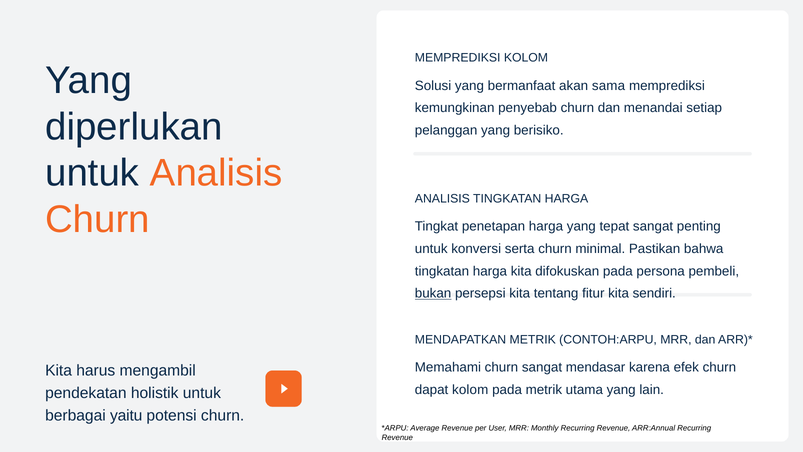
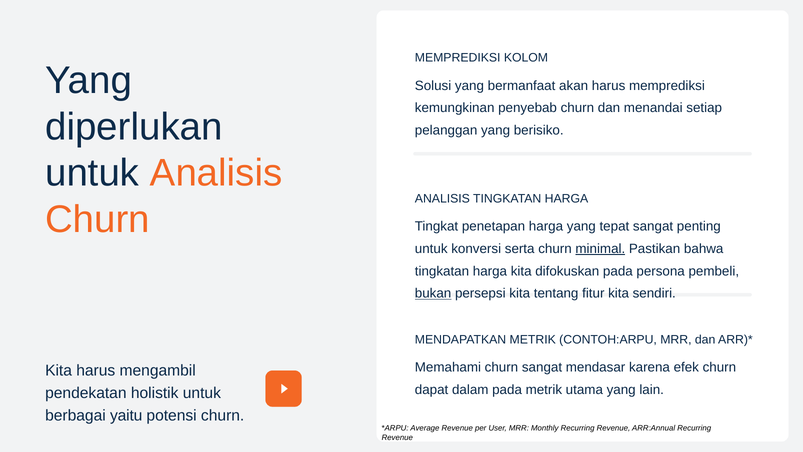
akan sama: sama -> harus (609, 86)
minimal underline: none -> present (600, 249)
dapat kolom: kolom -> dalam (470, 389)
